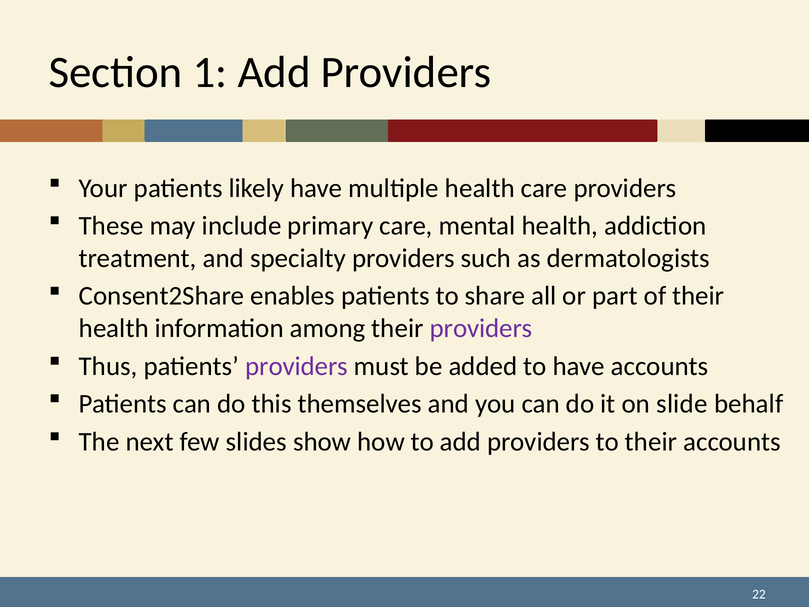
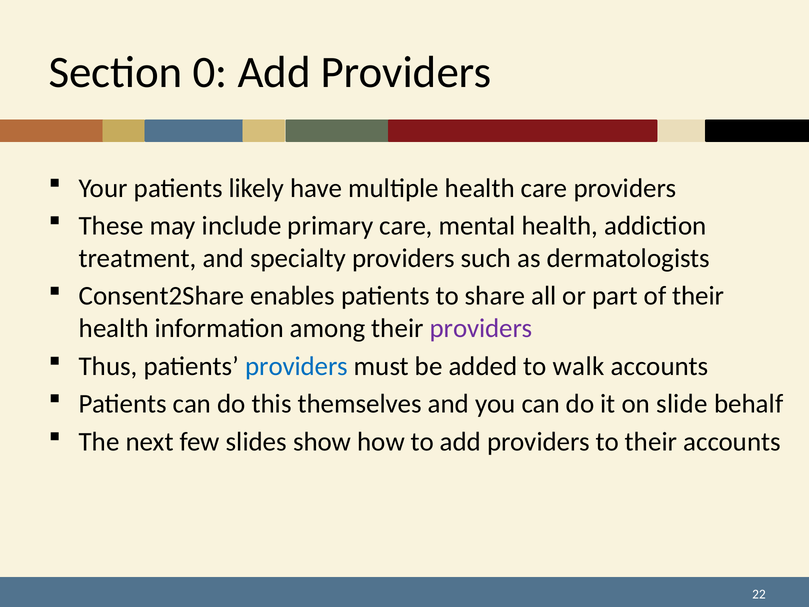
1: 1 -> 0 (210, 73)
providers colour: purple -> blue (297, 366)
to have: have -> walk (579, 366)
